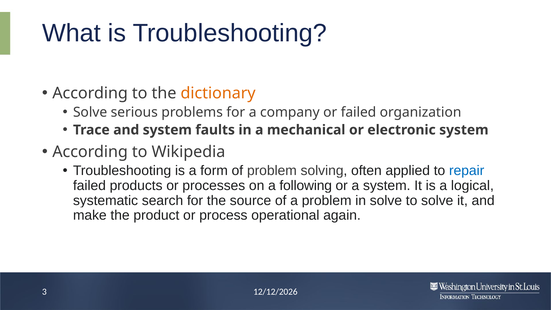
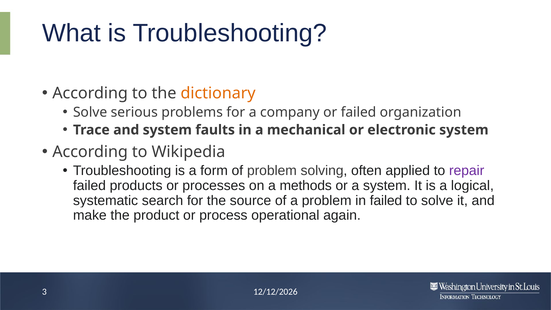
repair colour: blue -> purple (467, 171)
following: following -> methods (306, 186)
in solve: solve -> failed (386, 200)
